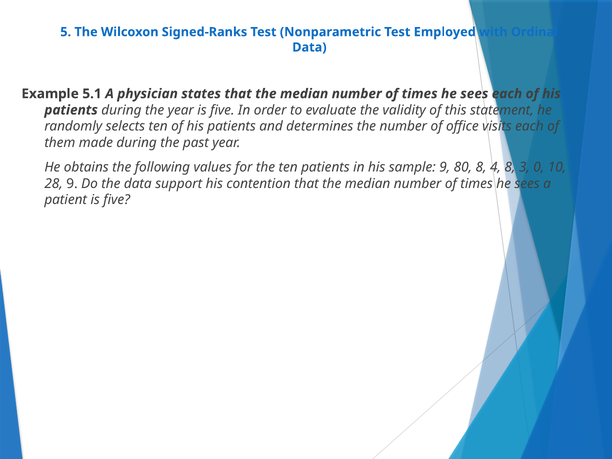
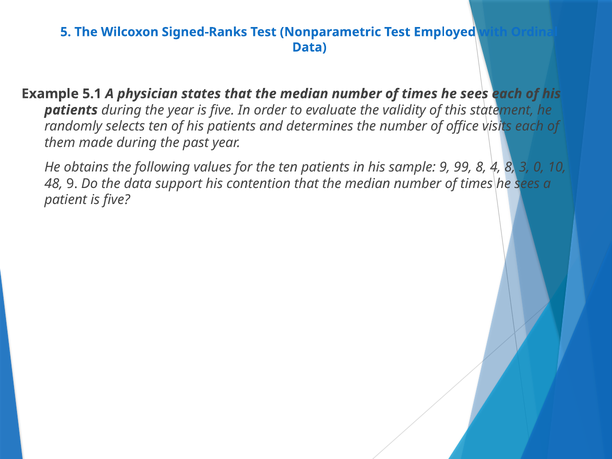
80: 80 -> 99 (463, 167)
28: 28 -> 48 (54, 184)
